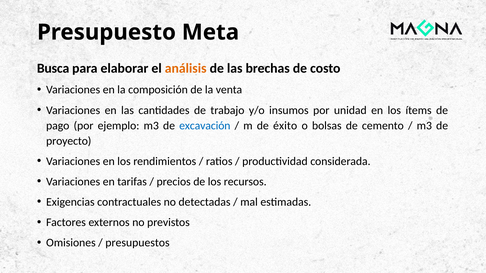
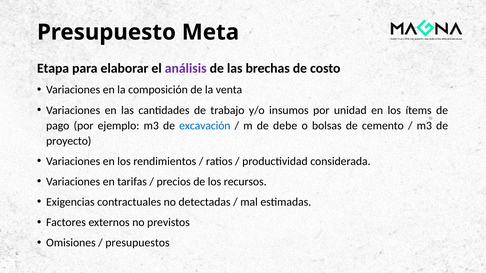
Busca: Busca -> Etapa (53, 68)
análisis colour: orange -> purple (186, 68)
éxito: éxito -> debe (285, 126)
